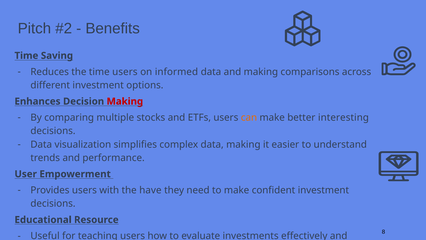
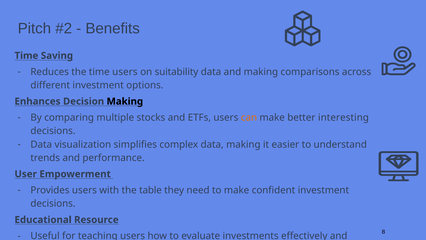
informed: informed -> suitability (177, 72)
Making colour: red -> black (125, 101)
have: have -> table (150, 190)
